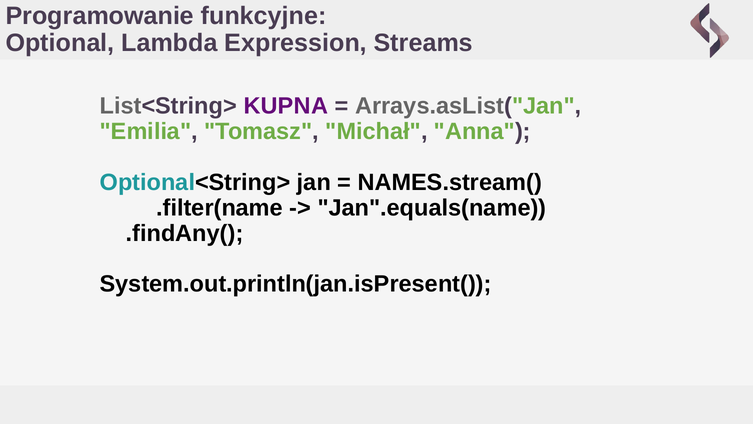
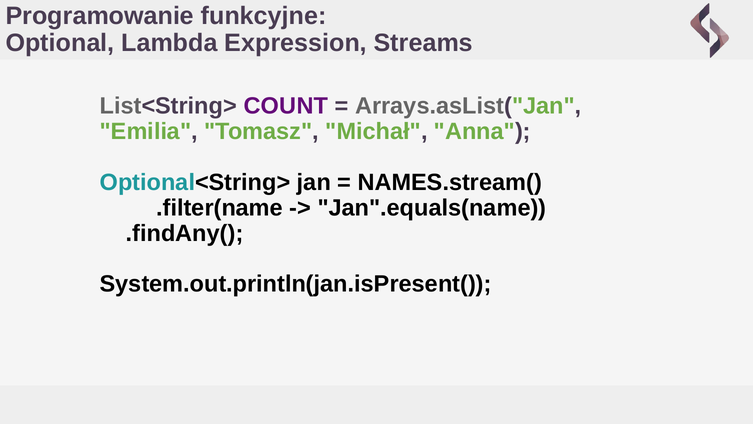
KUPNA: KUPNA -> COUNT (286, 106)
